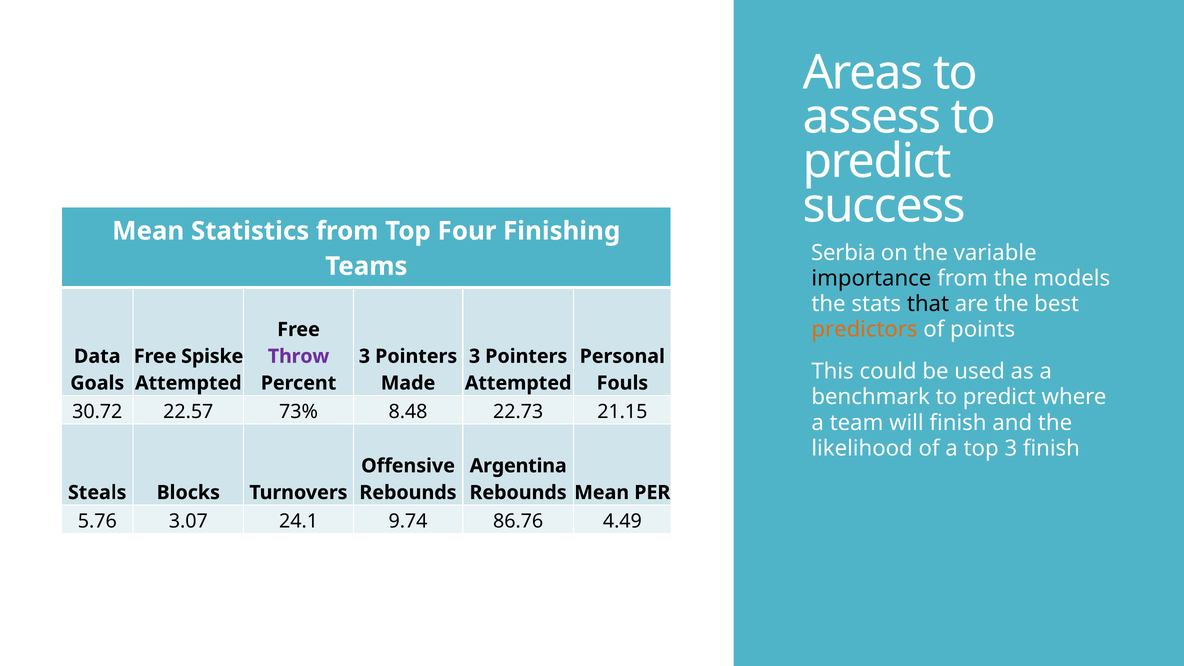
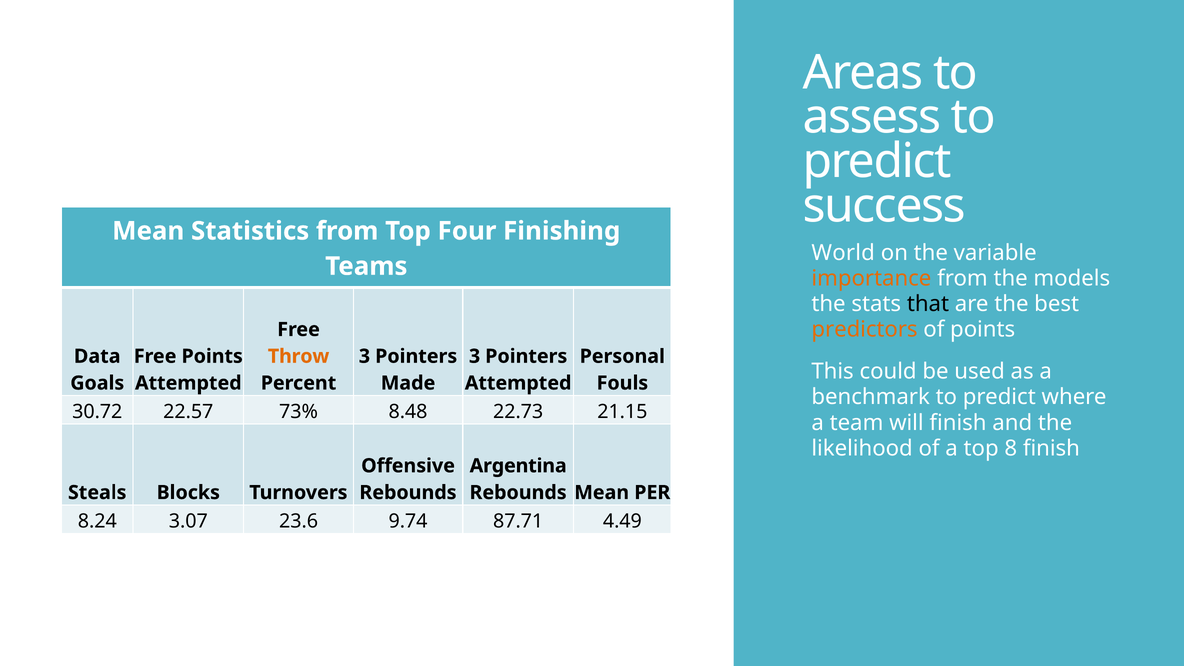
Serbia: Serbia -> World (843, 253)
importance colour: black -> orange (871, 278)
Free Spiske: Spiske -> Points (212, 356)
Throw colour: purple -> orange (299, 356)
top 3: 3 -> 8 (1011, 448)
5.76: 5.76 -> 8.24 (97, 521)
24.1: 24.1 -> 23.6 (299, 521)
86.76: 86.76 -> 87.71 (518, 521)
